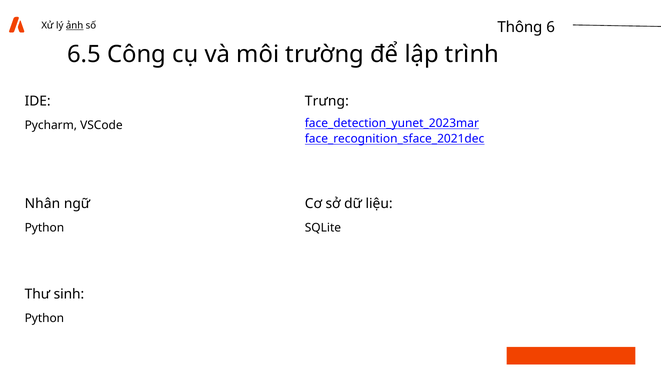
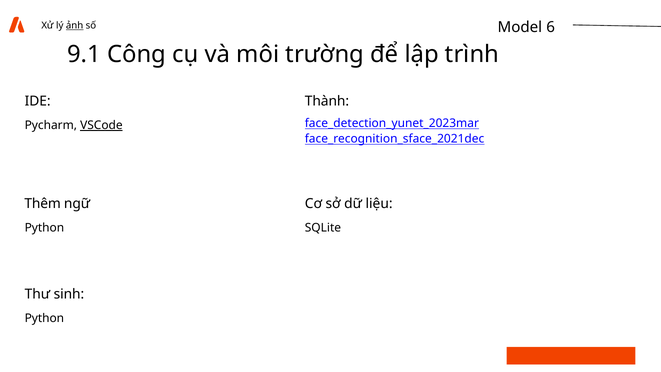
Thông: Thông -> Model (520, 27)
6.5: 6.5 -> 9.1 (84, 54)
Trưng: Trưng -> Thành (327, 101)
VSCode underline: none -> present (101, 125)
Nhân: Nhân -> Thêm (43, 203)
